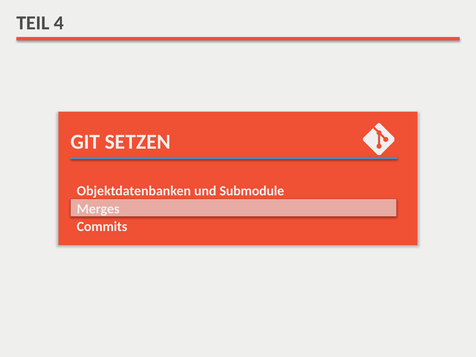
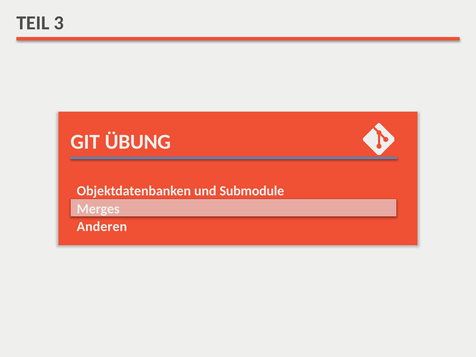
4: 4 -> 3 (59, 23)
SETZEN: SETZEN -> ÜBUNG (138, 142)
Commits: Commits -> Anderen (102, 227)
